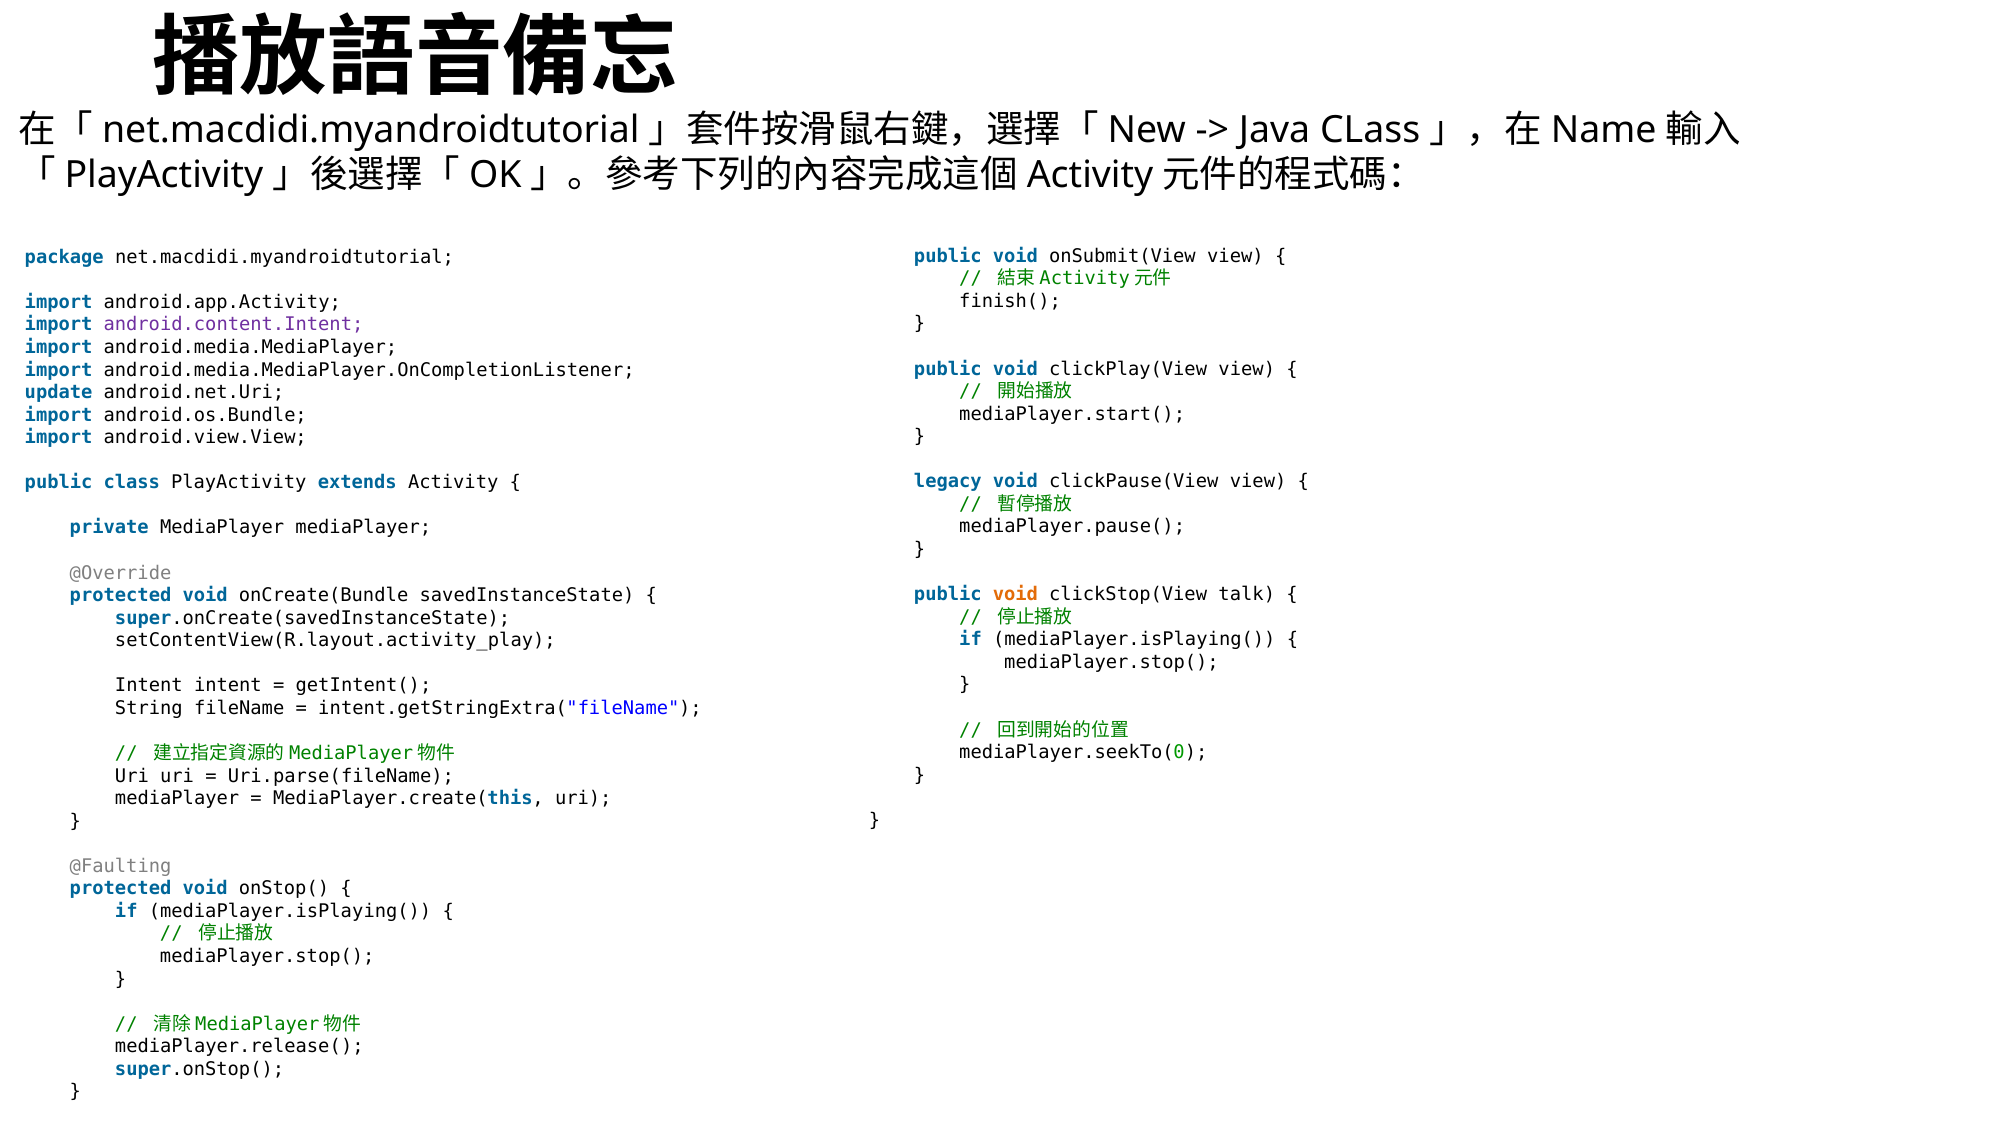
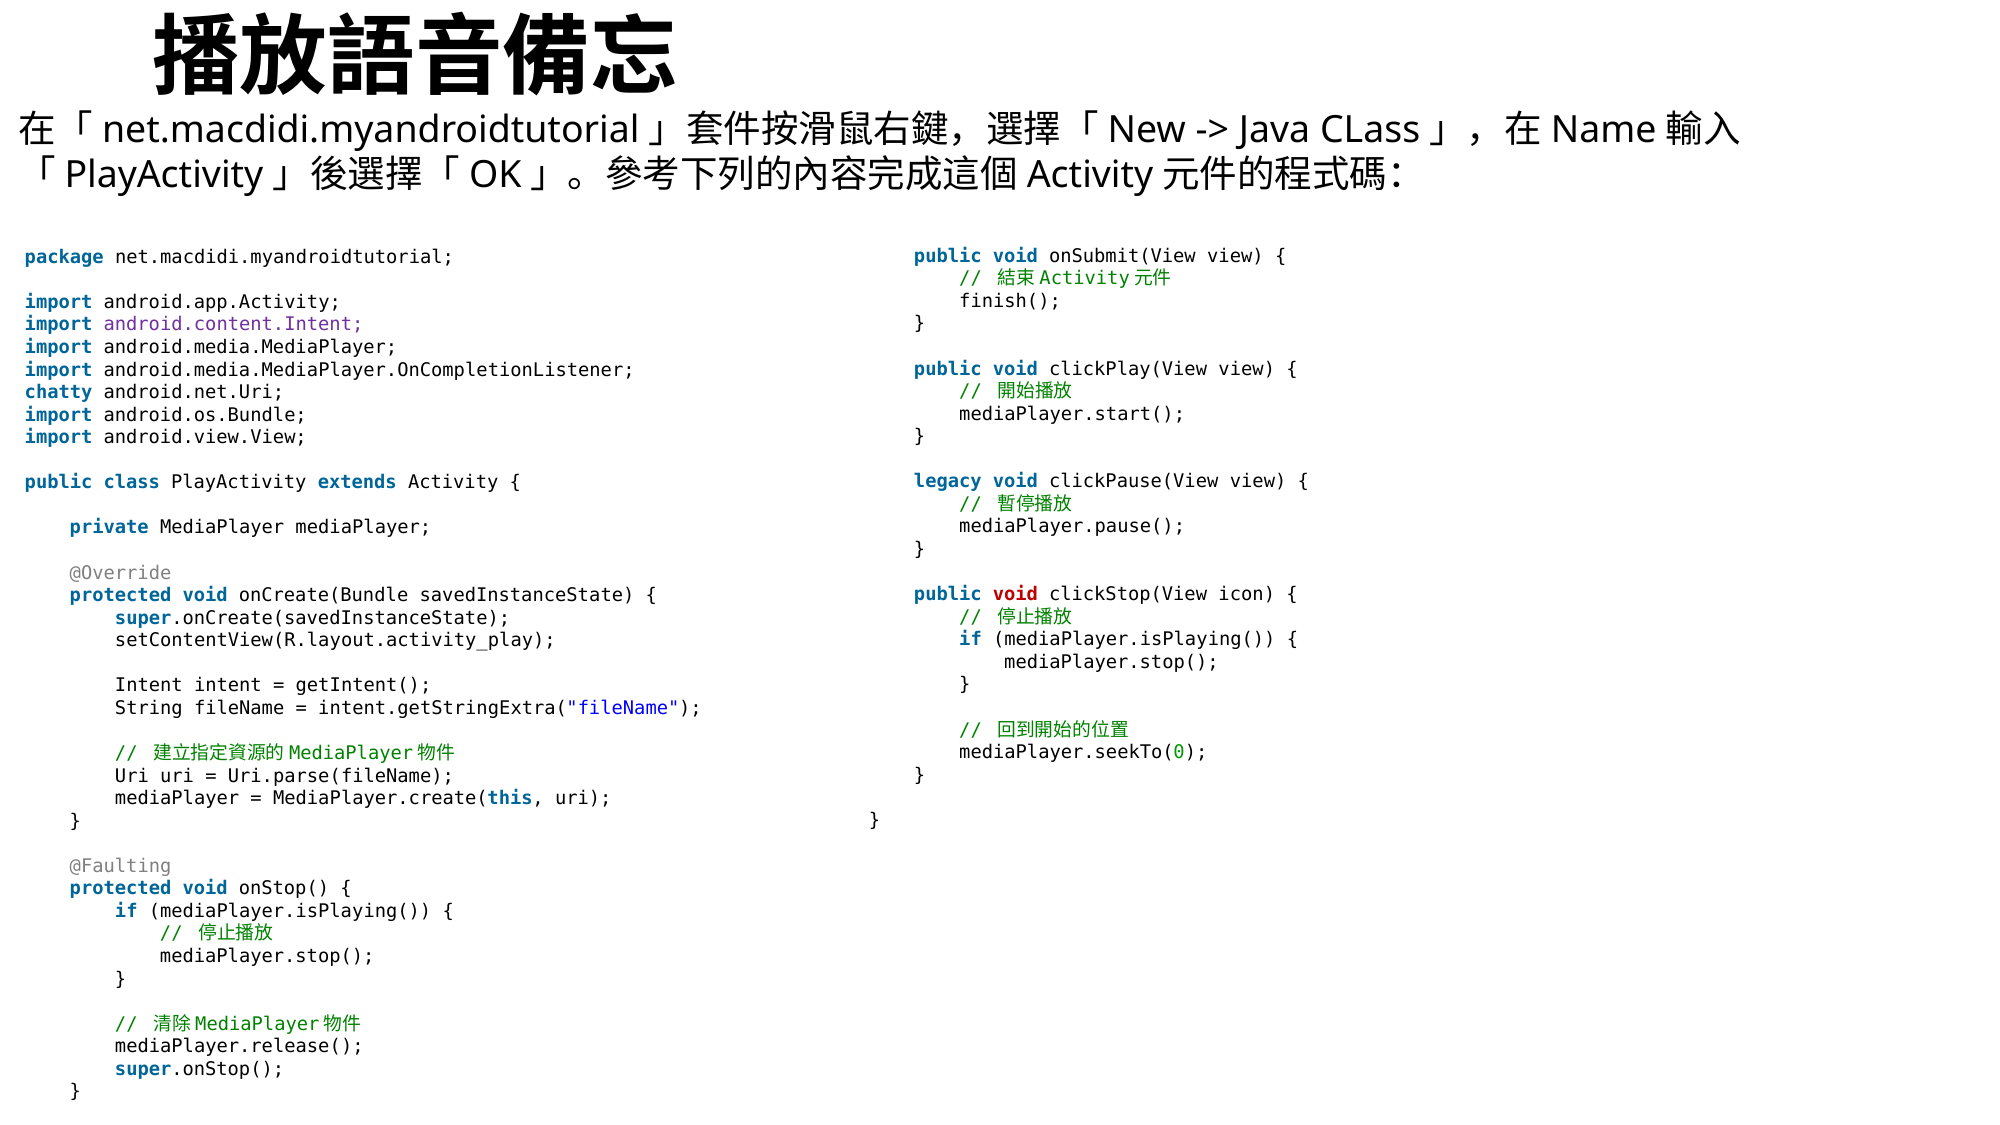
update: update -> chatty (59, 392)
void colour: orange -> red (1015, 594)
talk: talk -> icon (1247, 594)
